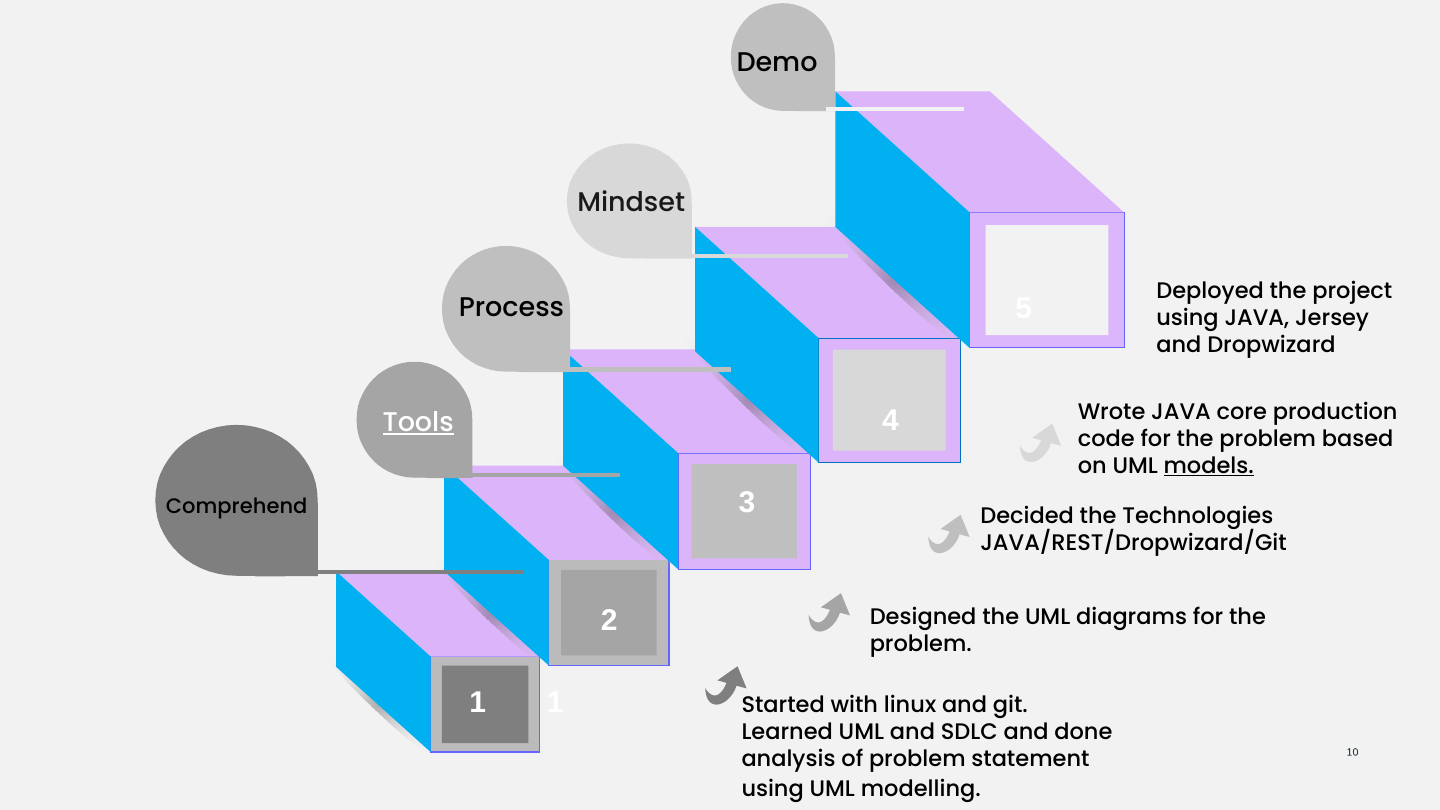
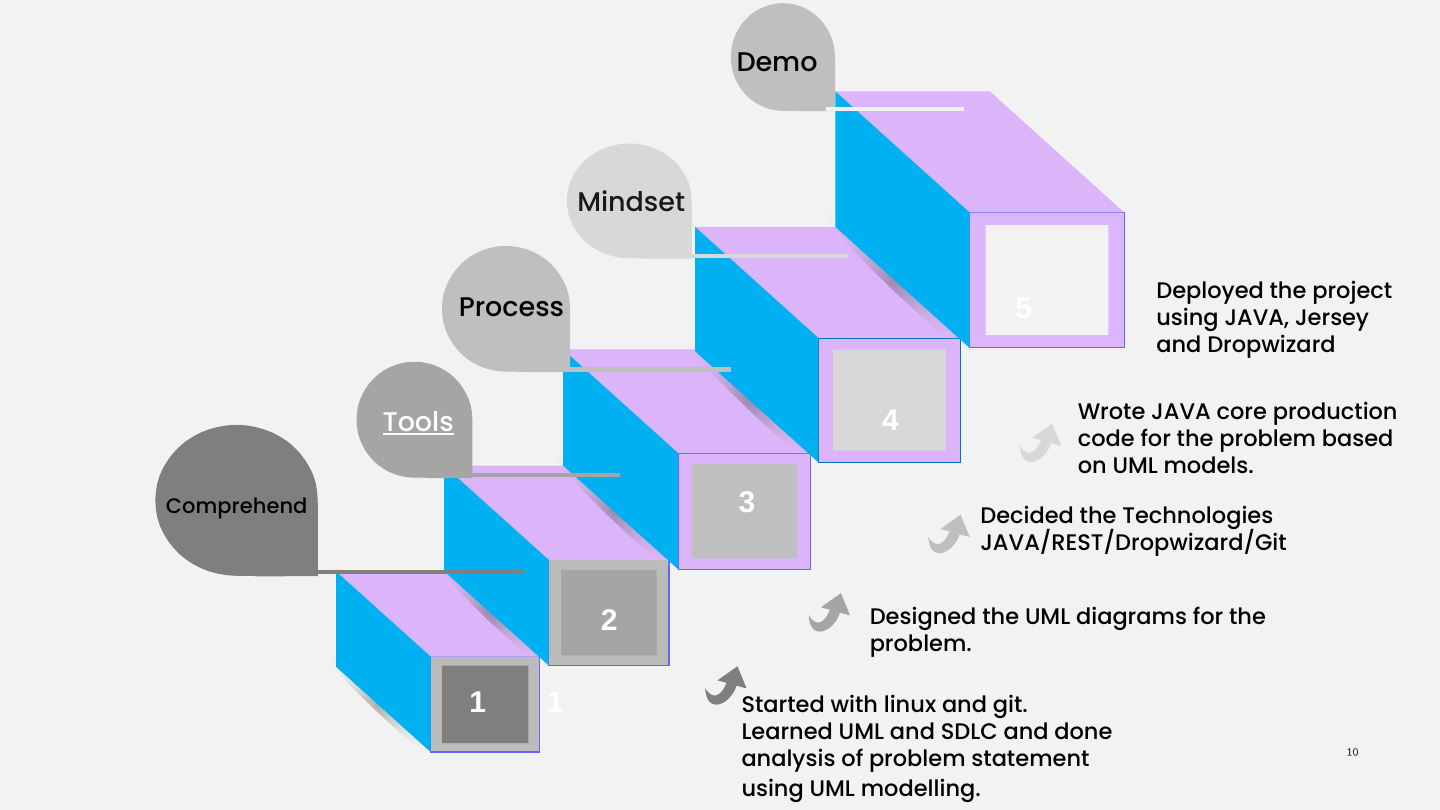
models underline: present -> none (1209, 466)
